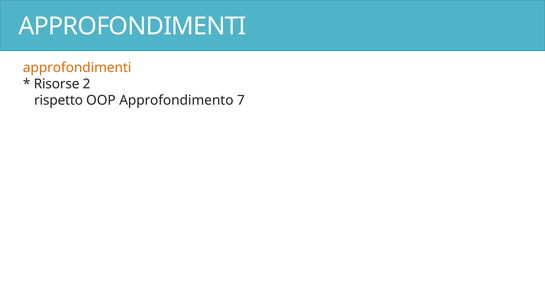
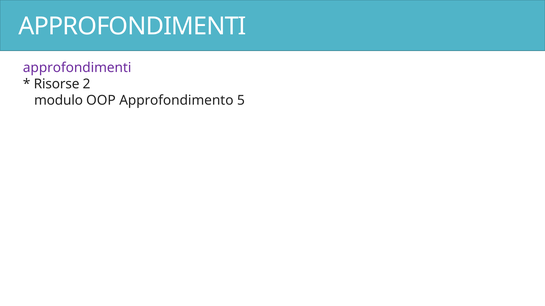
approfondimenti colour: orange -> purple (77, 68)
rispetto: rispetto -> modulo (59, 100)
7: 7 -> 5 (241, 100)
